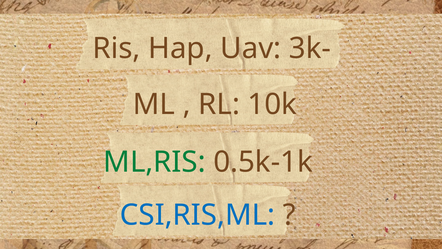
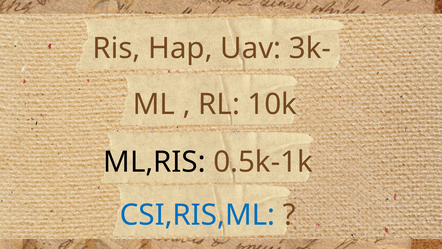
ML,RIS colour: green -> black (154, 162)
